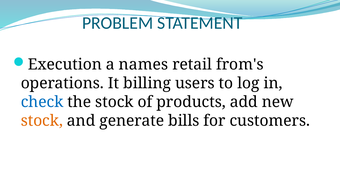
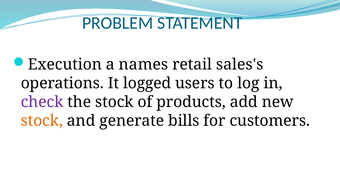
from's: from's -> sales's (240, 65)
billing: billing -> logged (147, 83)
check colour: blue -> purple (42, 102)
